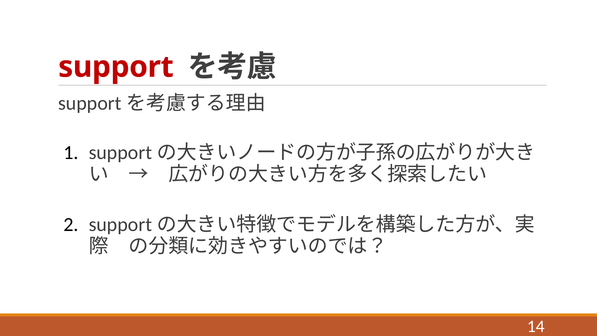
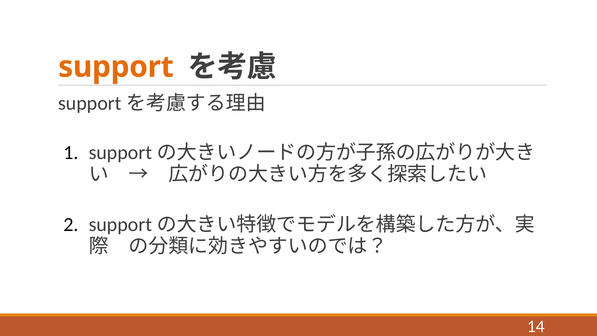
support colour: red -> orange (116, 67)
